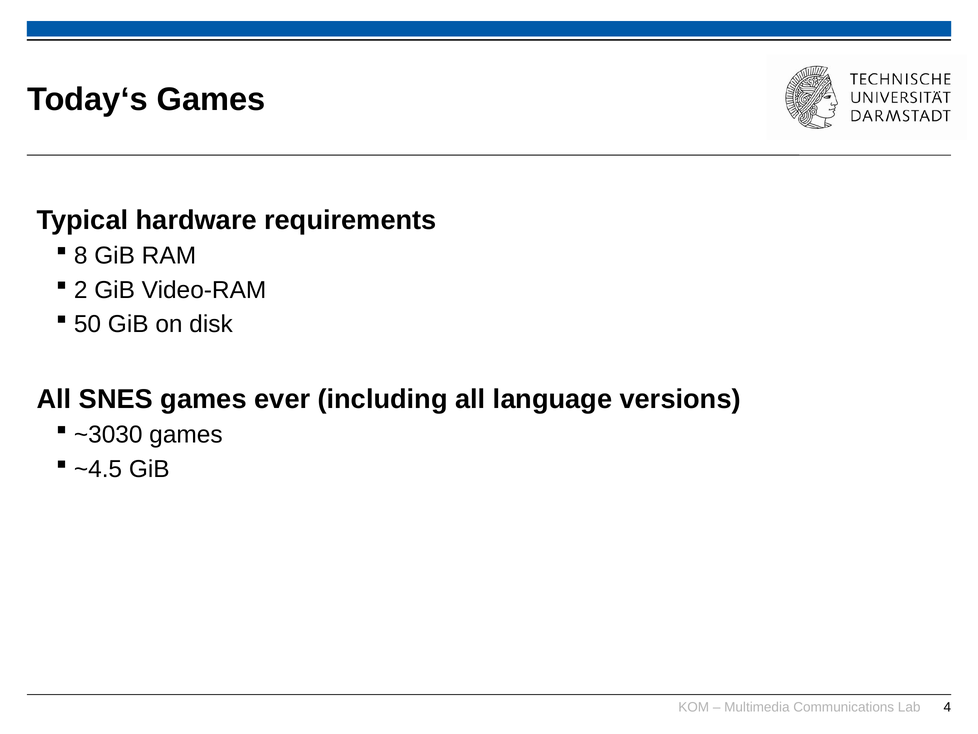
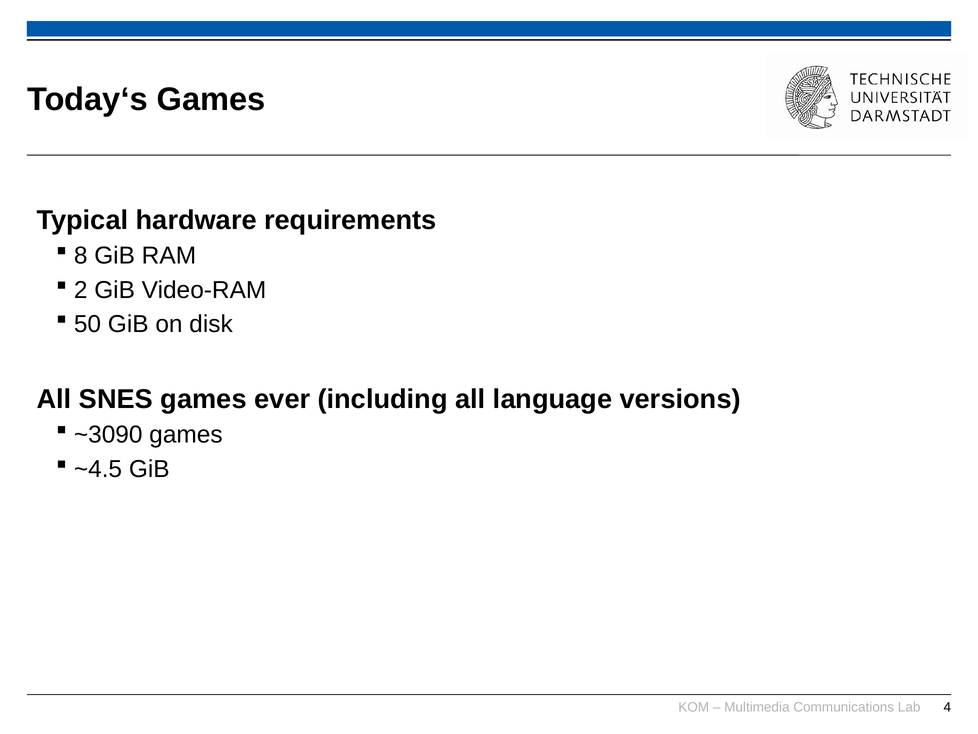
~3030: ~3030 -> ~3090 (108, 434)
